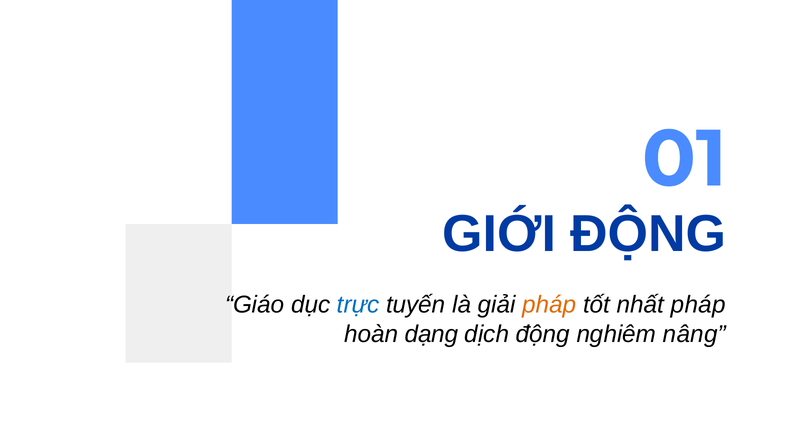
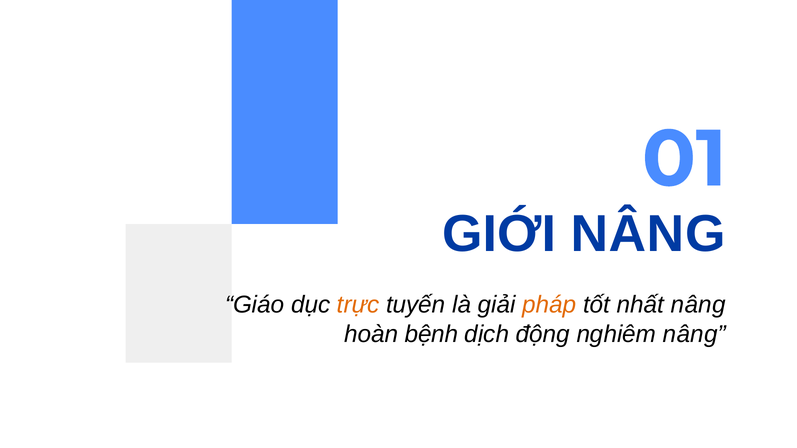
GIỚI ĐỘNG: ĐỘNG -> NÂNG (648, 234)
trực colour: blue -> orange (358, 305)
nhất pháp: pháp -> nâng (698, 305)
dạng: dạng -> bệnh (432, 334)
